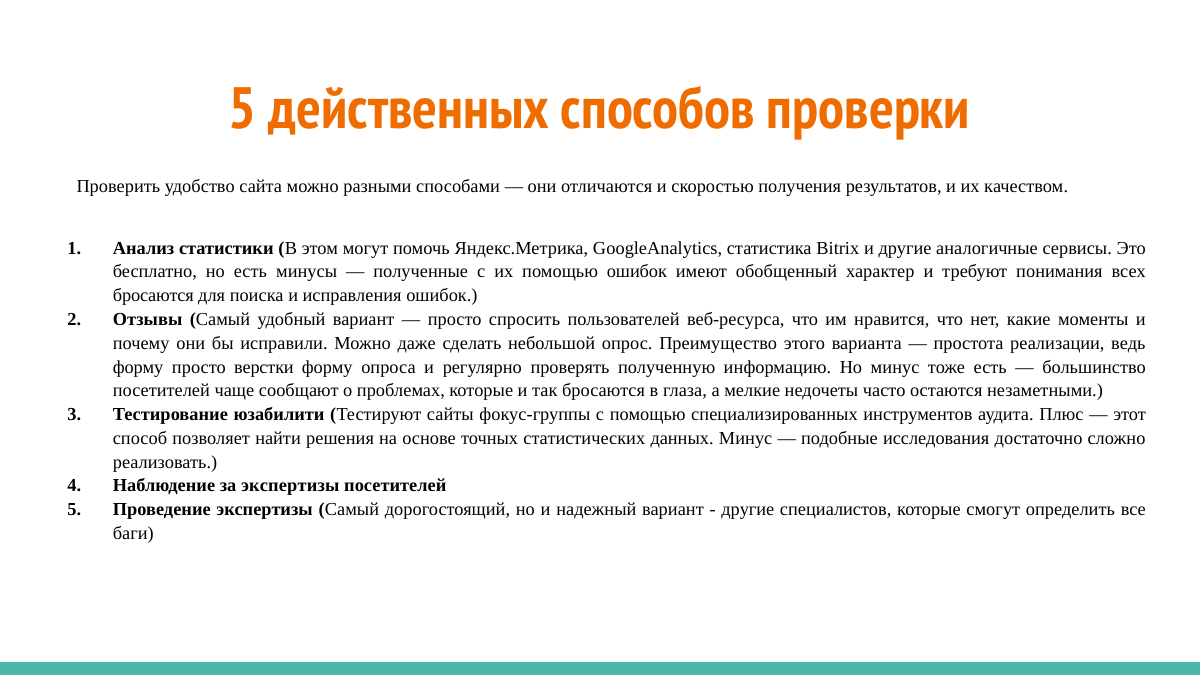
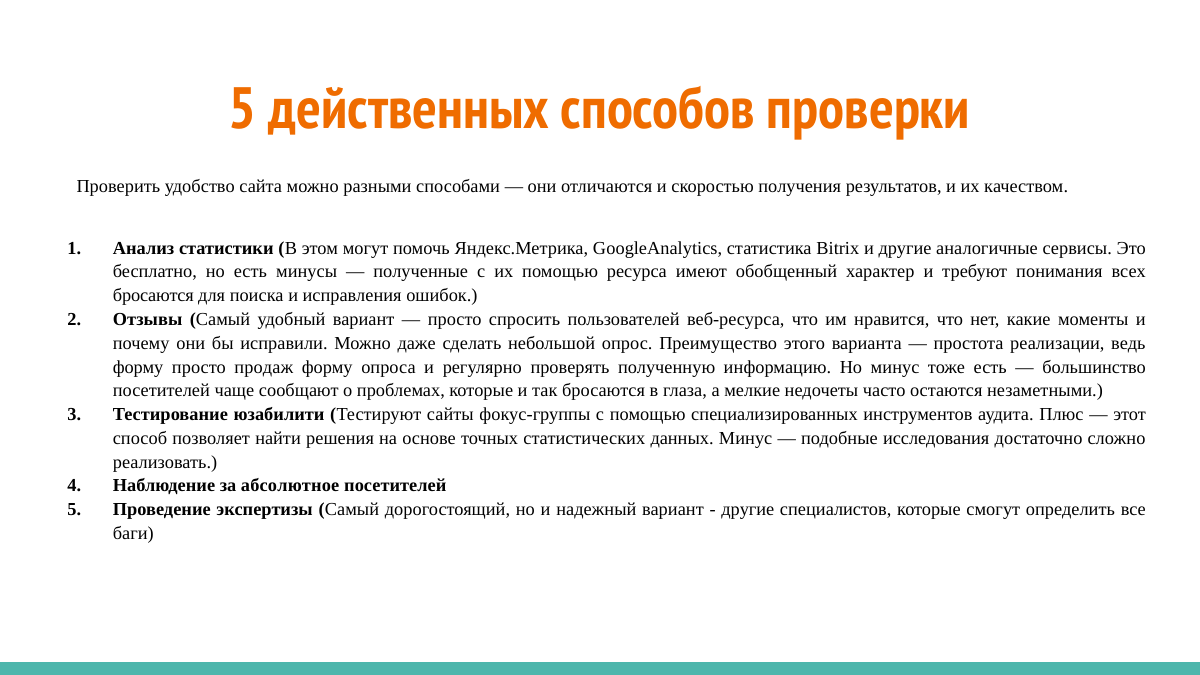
помощью ошибок: ошибок -> ресурса (637, 272)
верстки: верстки -> продаж (264, 367)
за экспертизы: экспертизы -> абсолютное (290, 486)
